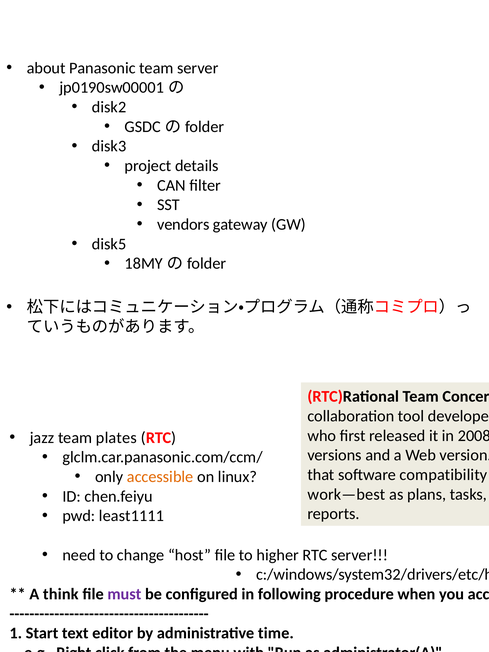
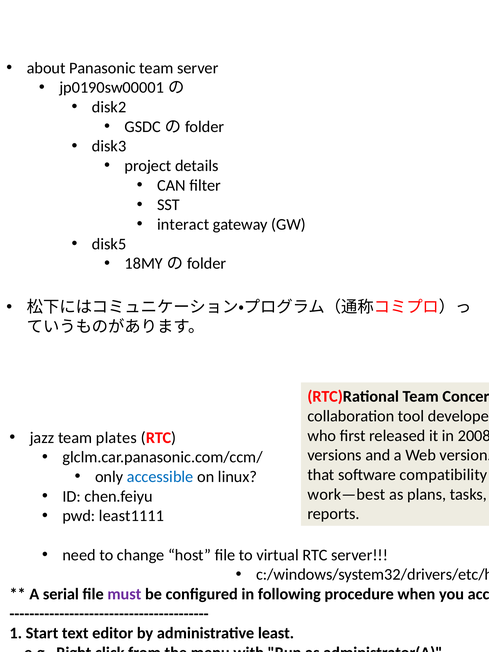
vendors: vendors -> interact (183, 224)
accessible colour: orange -> blue (160, 477)
higher: higher -> virtual (278, 555)
think: think -> serial (61, 594)
administrative time: time -> least (276, 633)
